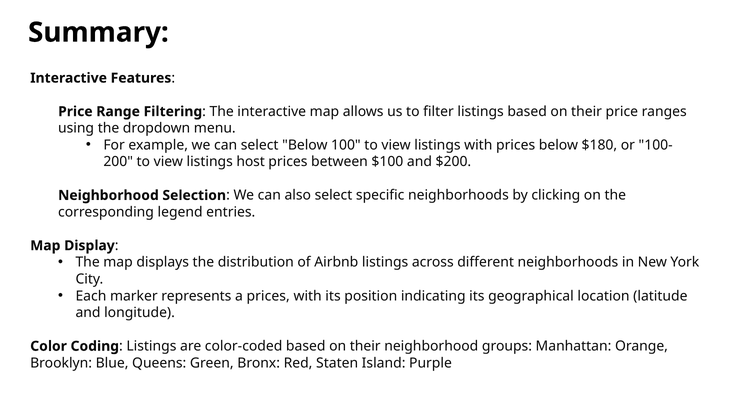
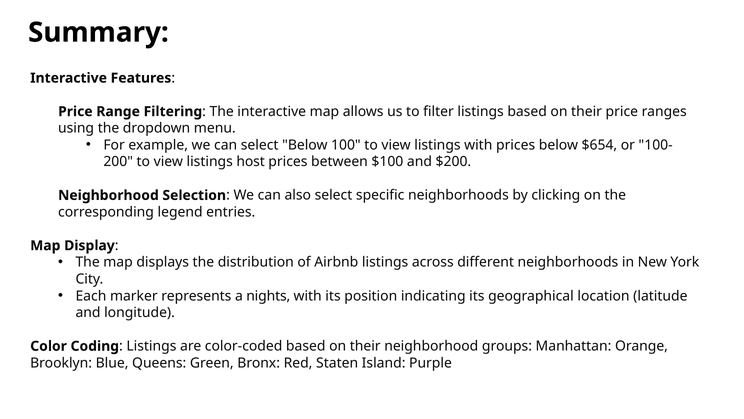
$180: $180 -> $654 (599, 145)
a prices: prices -> nights (268, 296)
